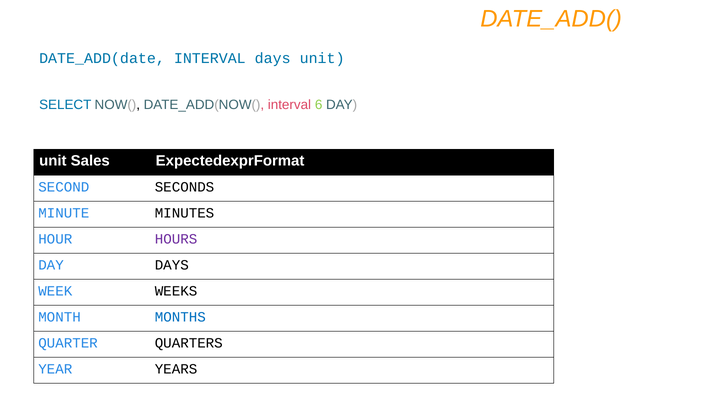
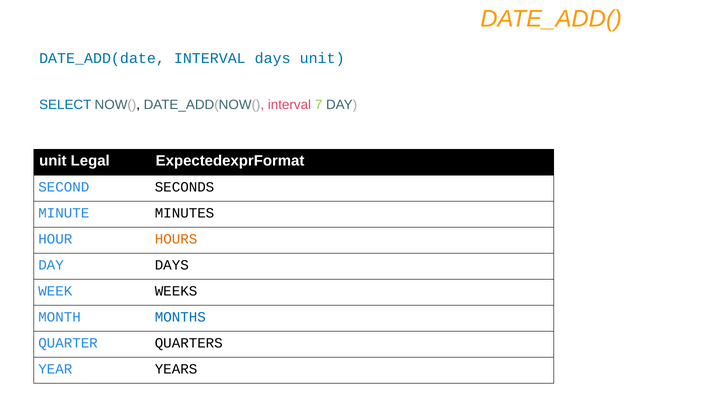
6: 6 -> 7 (319, 105)
Sales: Sales -> Legal (90, 161)
HOURS colour: purple -> orange (176, 239)
